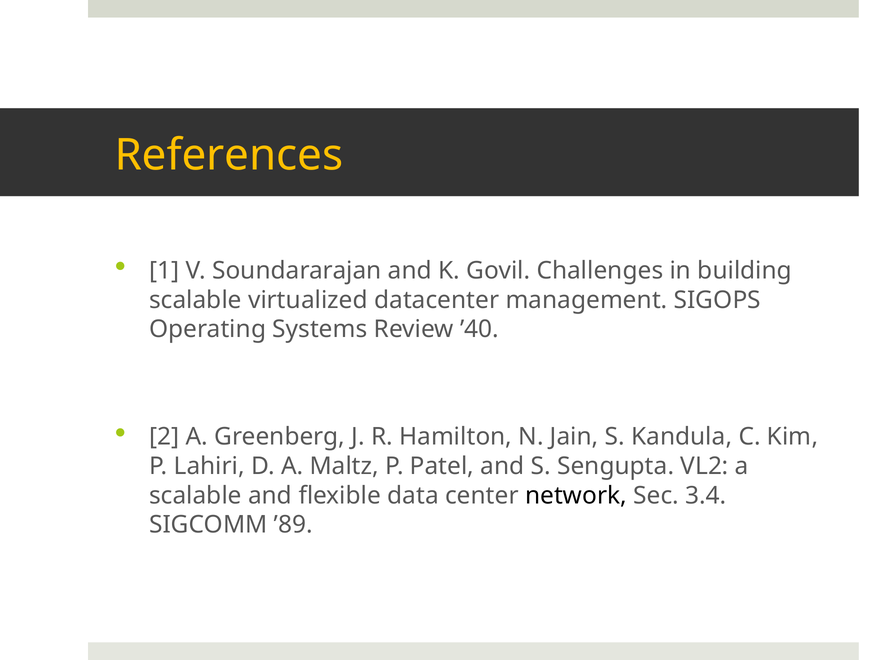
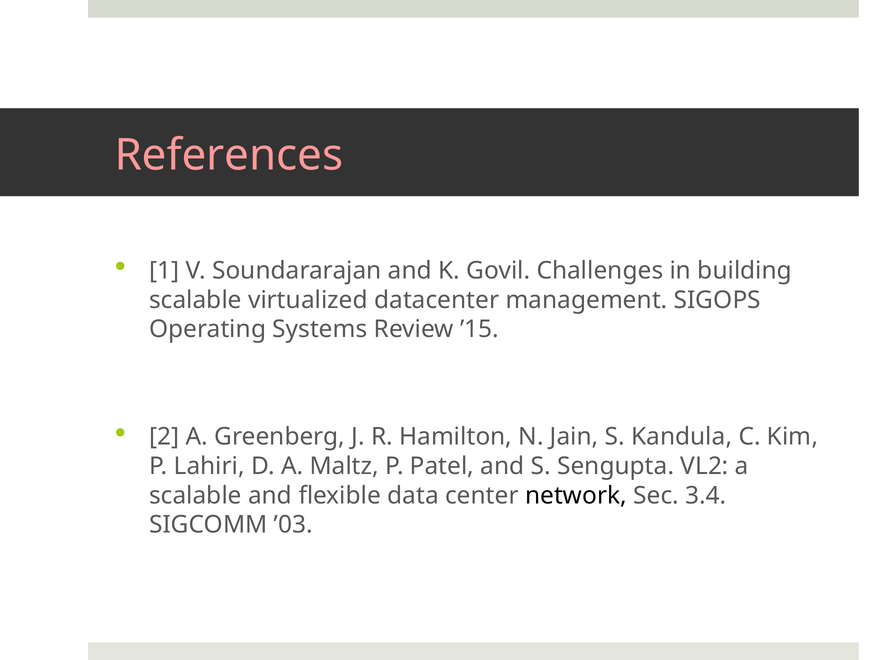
References colour: yellow -> pink (229, 155)
’40: ’40 -> ’15 (480, 330)
’89: ’89 -> ’03 (293, 526)
